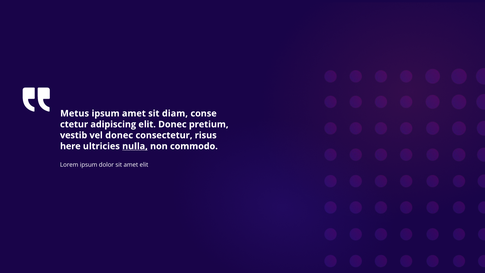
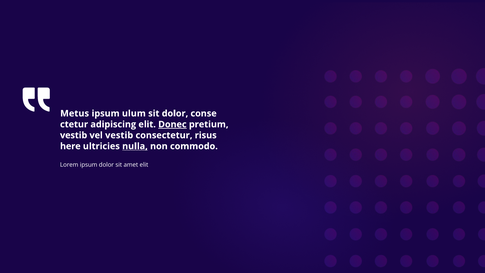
ipsum amet: amet -> ulum (134, 113)
sit diam: diam -> dolor (175, 113)
Donec underline: none -> present (172, 124)
vel donec: donec -> vestib (119, 135)
